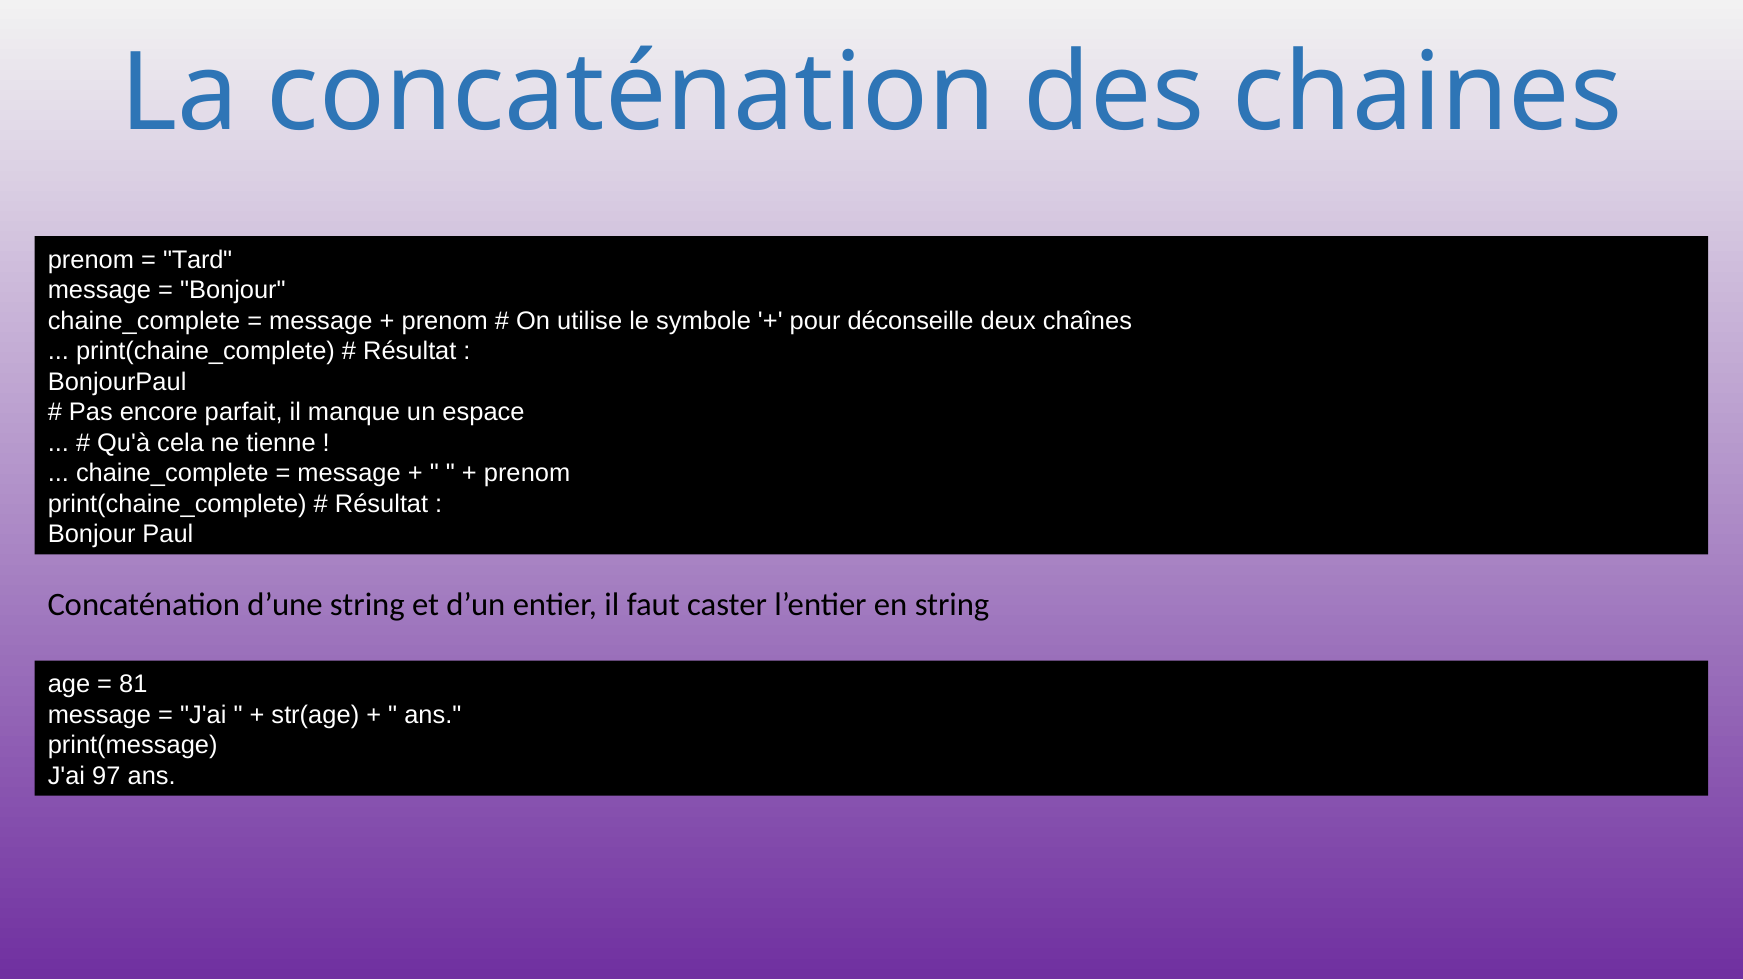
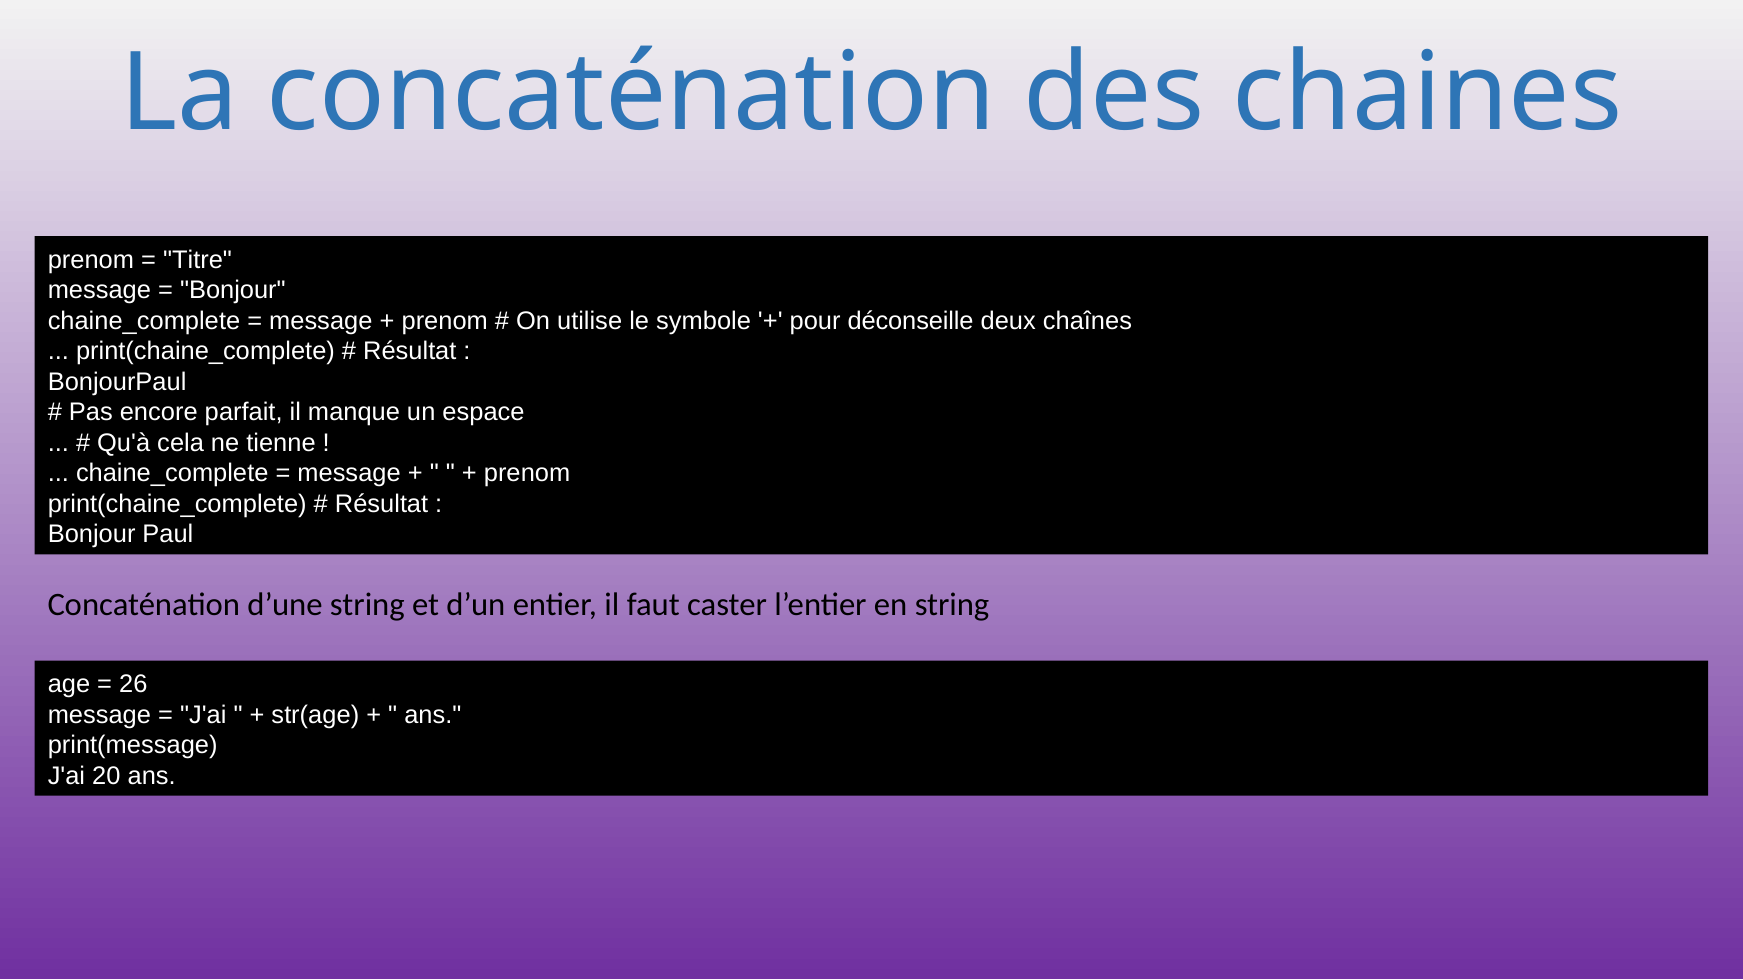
Tard: Tard -> Titre (198, 260)
81: 81 -> 26 (133, 685)
97: 97 -> 20 (106, 776)
